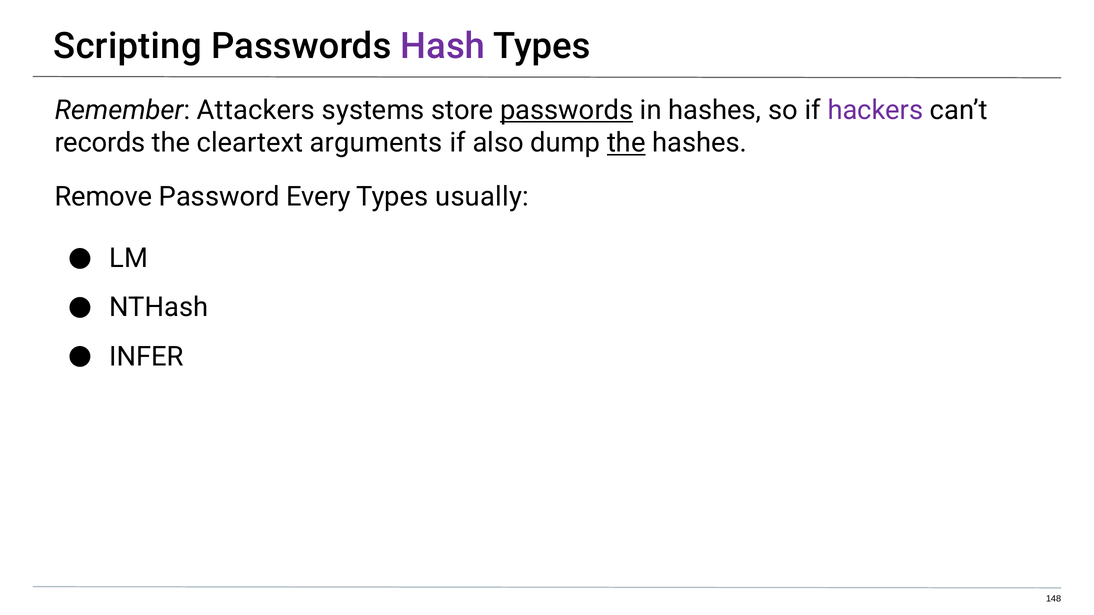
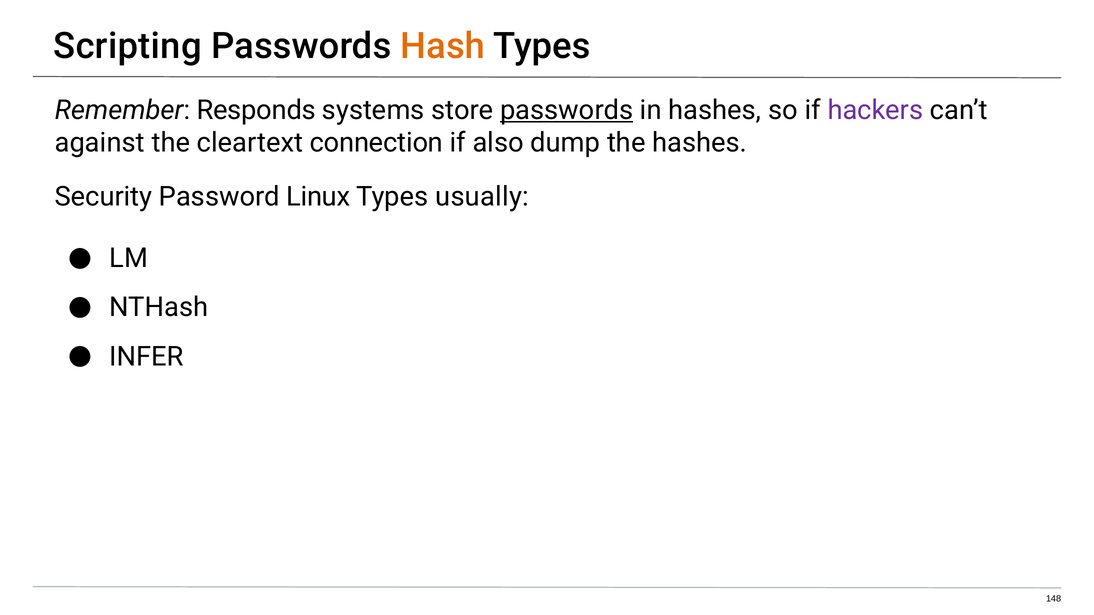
Hash colour: purple -> orange (443, 46)
Attackers: Attackers -> Responds (256, 110)
records: records -> against (100, 143)
arguments: arguments -> connection (376, 143)
the underline: present -> none (626, 143)
Remove: Remove -> Security (103, 197)
Every: Every -> Linux (318, 197)
